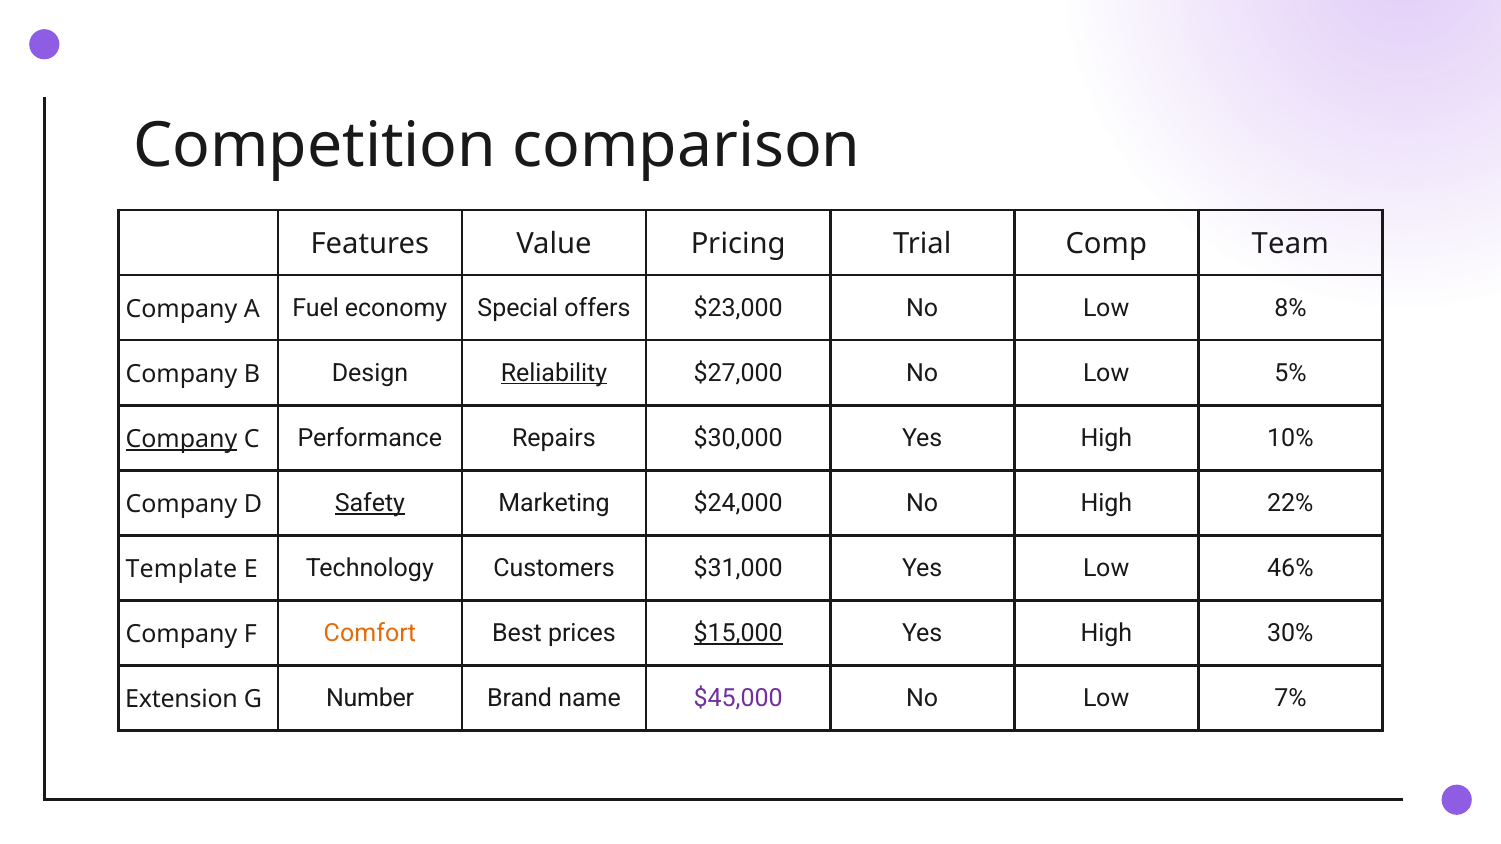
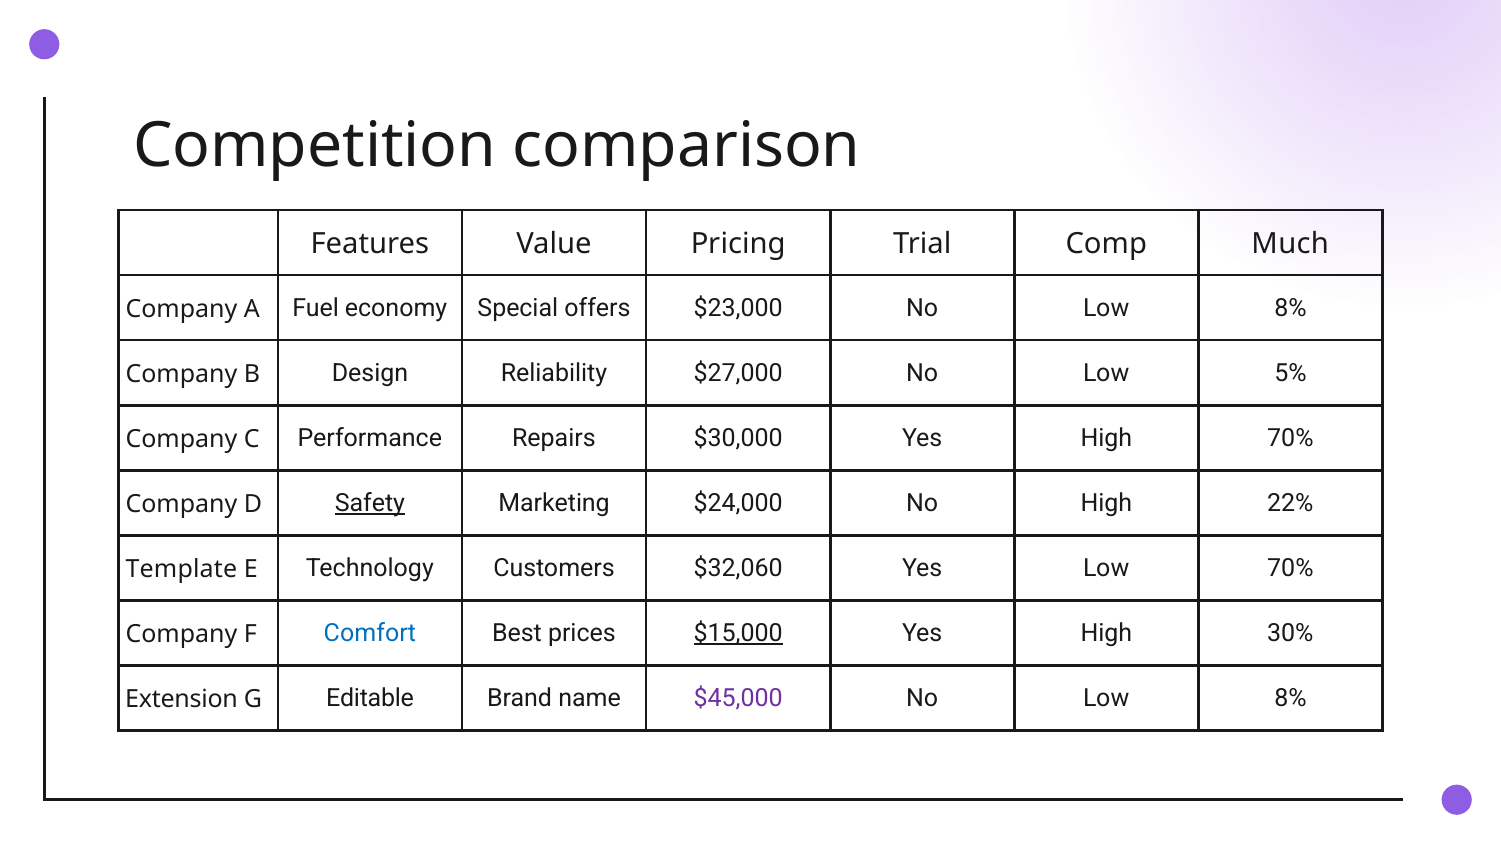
Team: Team -> Much (1290, 244)
Reliability underline: present -> none (554, 373)
Company underline: present -> none (181, 439)
High 10%: 10% -> 70% (1290, 438)
$31,000: $31,000 -> $32,060 (738, 568)
Low 46%: 46% -> 70% (1290, 568)
Comfort colour: orange -> blue (370, 633)
Number: Number -> Editable (370, 698)
7%: 7% -> 8% (1290, 698)
